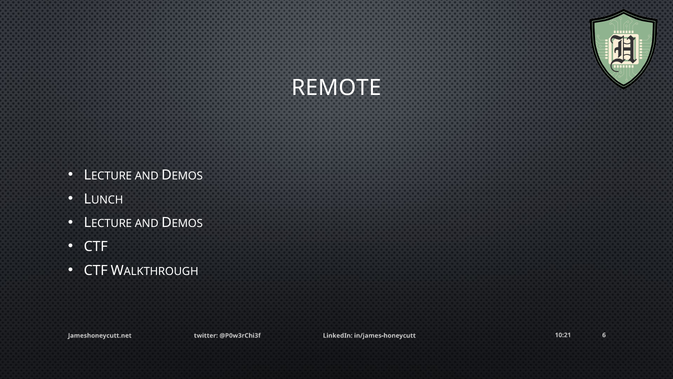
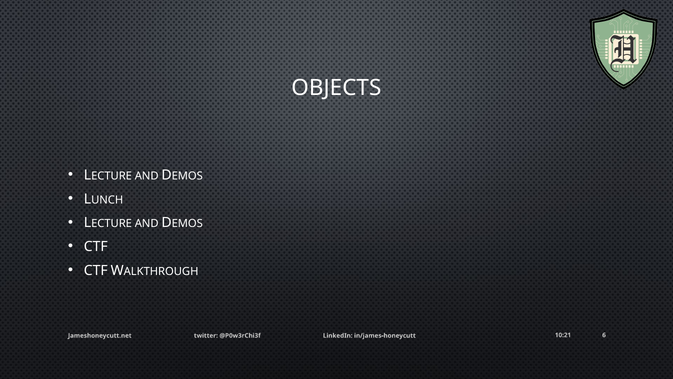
REMOTE: REMOTE -> OBJECTS (336, 88)
